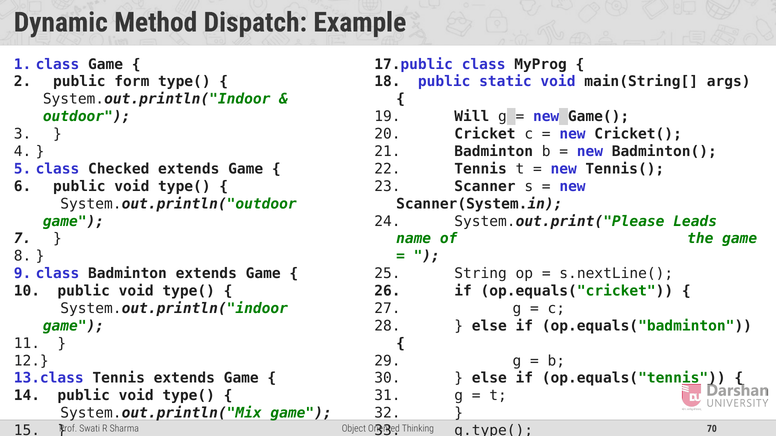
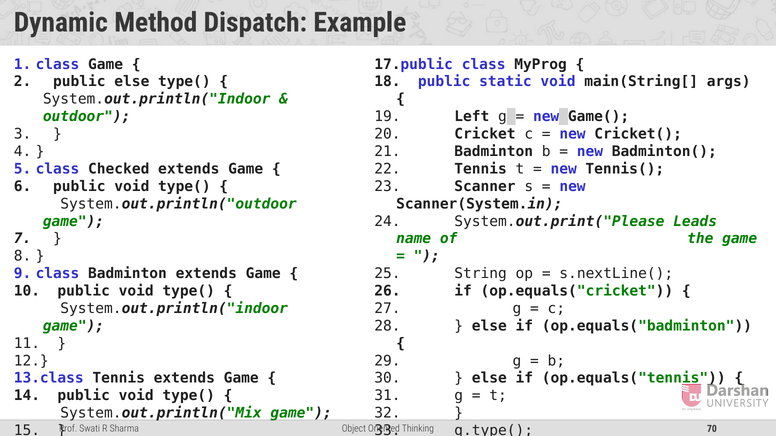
public form: form -> else (132, 82)
Will: Will -> Left (472, 117)
